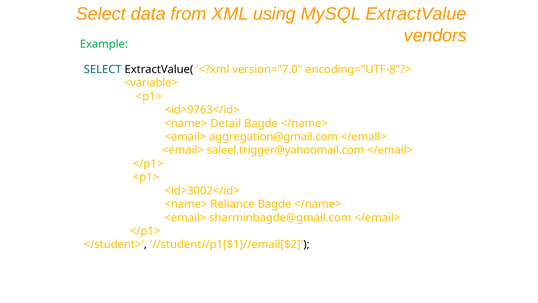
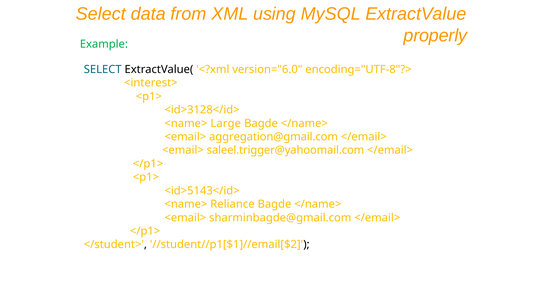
vendors: vendors -> properly (435, 36)
version="7.0: version="7.0 -> version="6.0 (267, 69)
<variable>: <variable> -> <interest> (151, 83)
<id>9763</id>: <id>9763</id> -> <id>3128</id> (202, 110)
Detail: Detail -> Large (226, 123)
<id>3002</id>: <id>3002</id> -> <id>5143</id> (202, 190)
